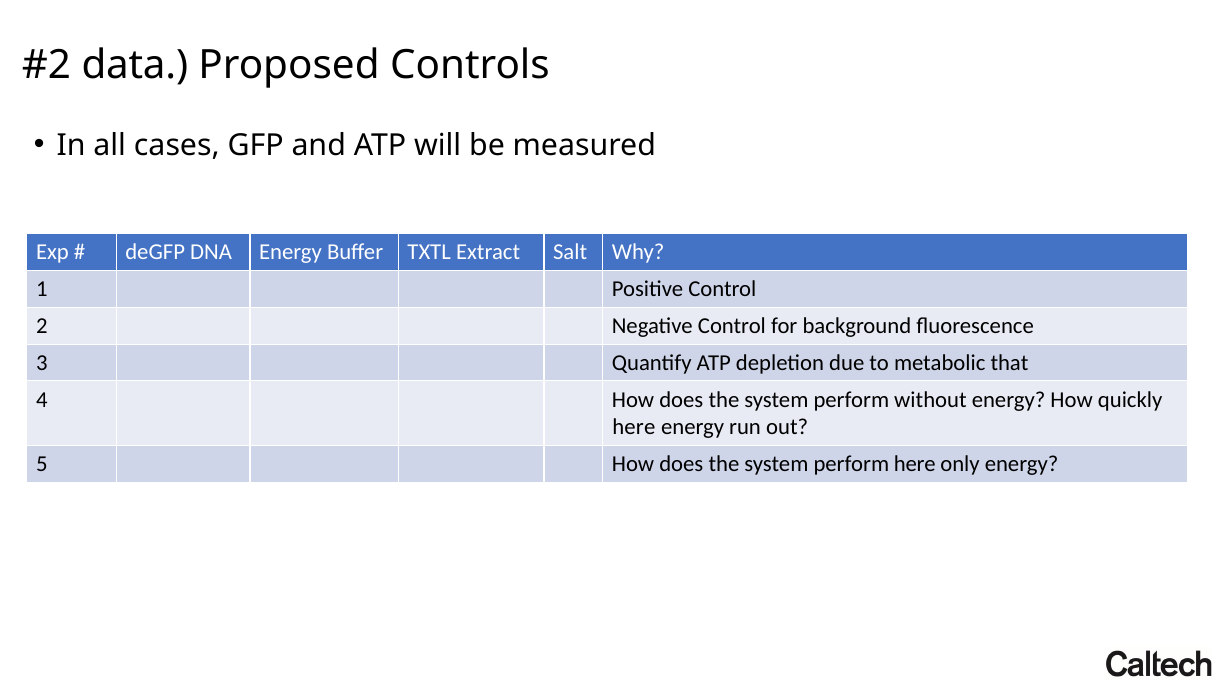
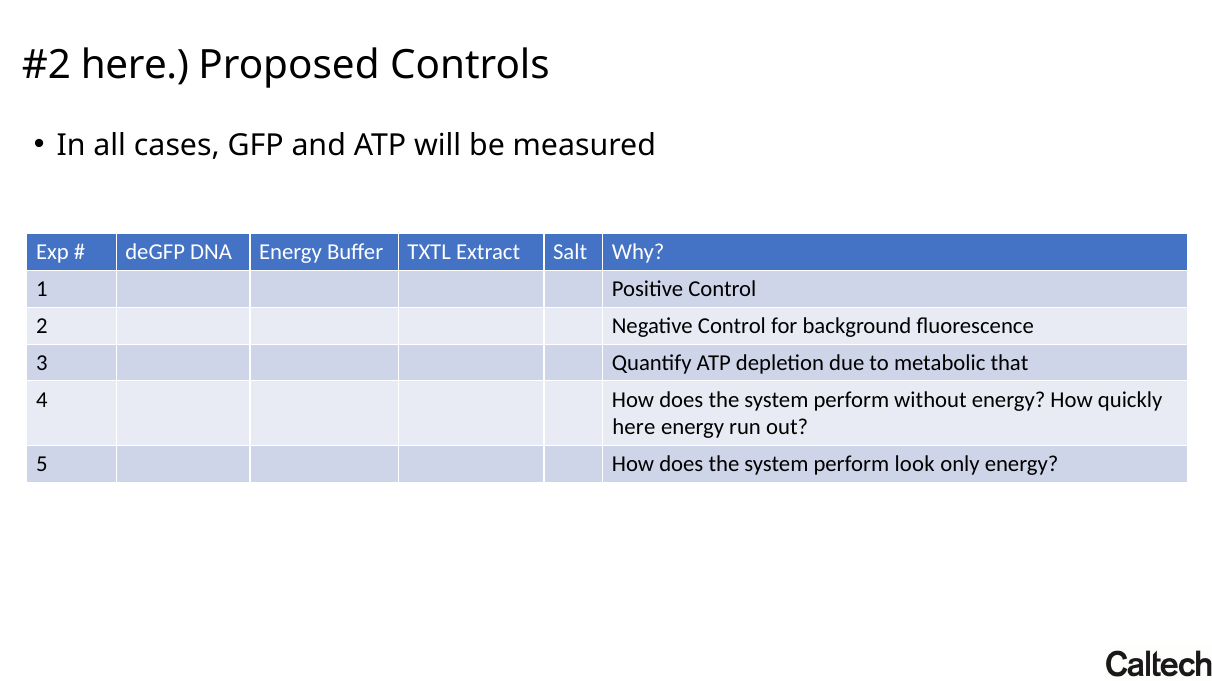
data: data -> here (135, 66)
perform here: here -> look (915, 465)
